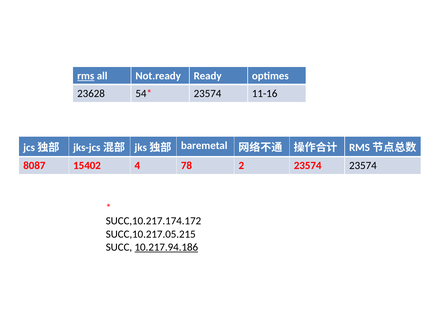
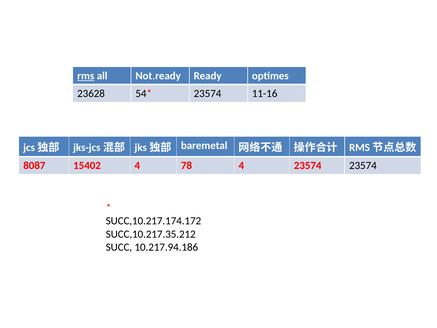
78 2: 2 -> 4 (241, 166)
SUCC,10.217.05.215: SUCC,10.217.05.215 -> SUCC,10.217.35.212 (151, 234)
10.217.94.186 underline: present -> none (166, 247)
